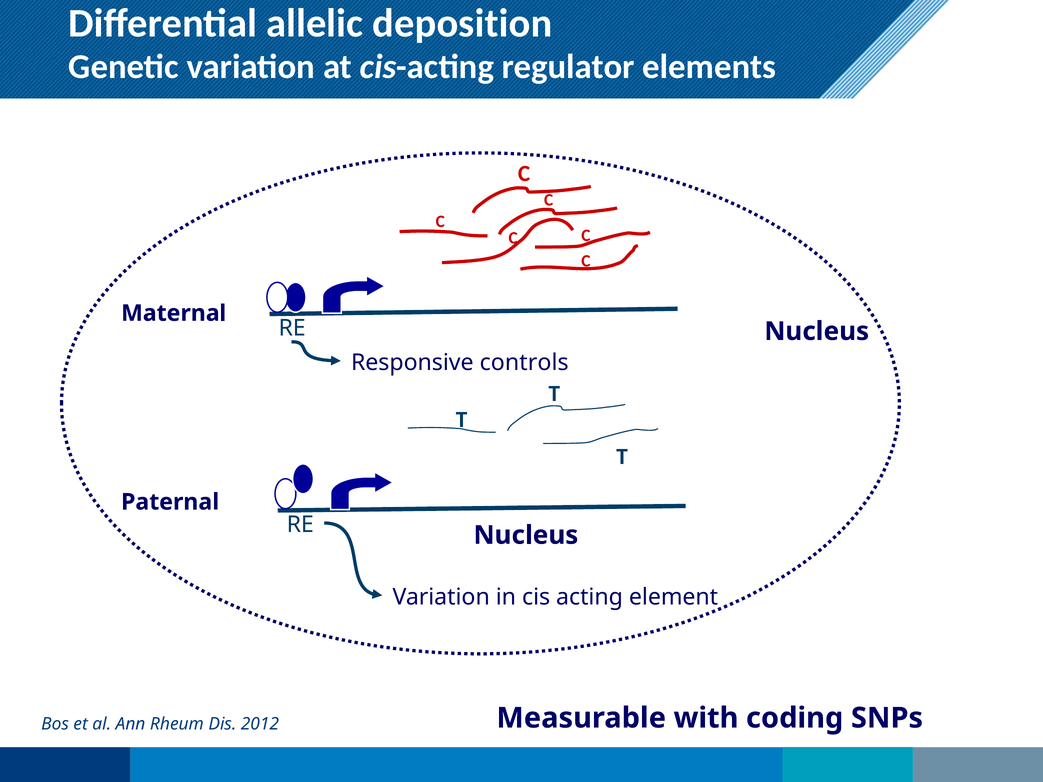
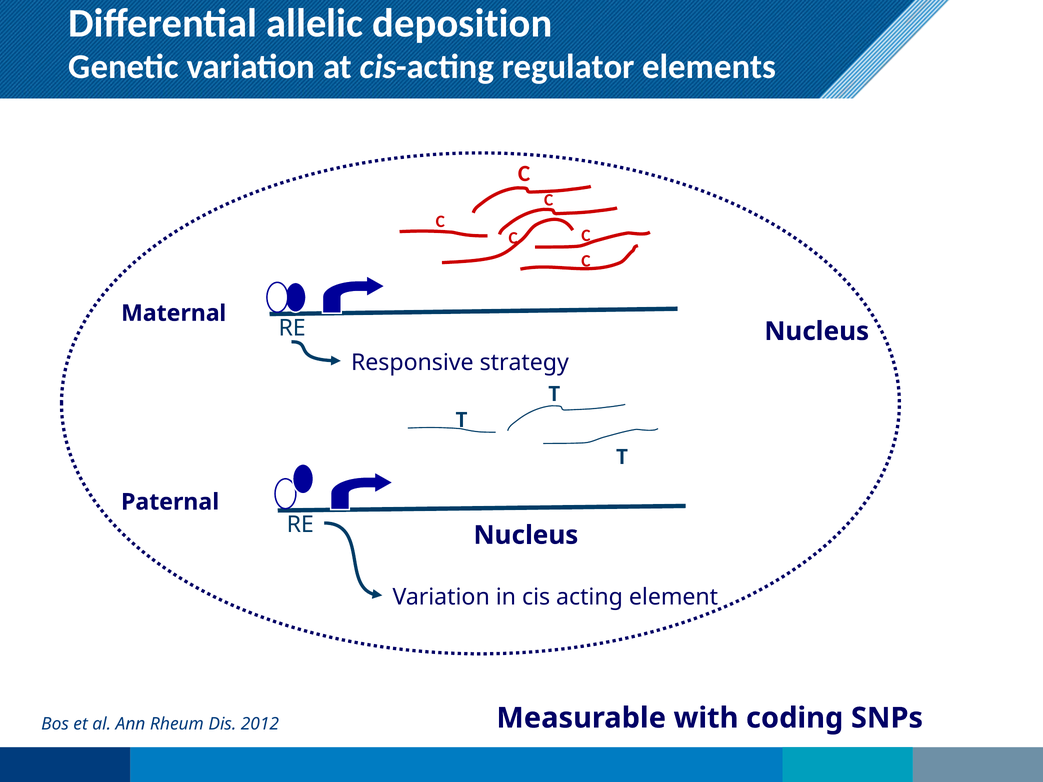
controls: controls -> strategy (524, 363)
